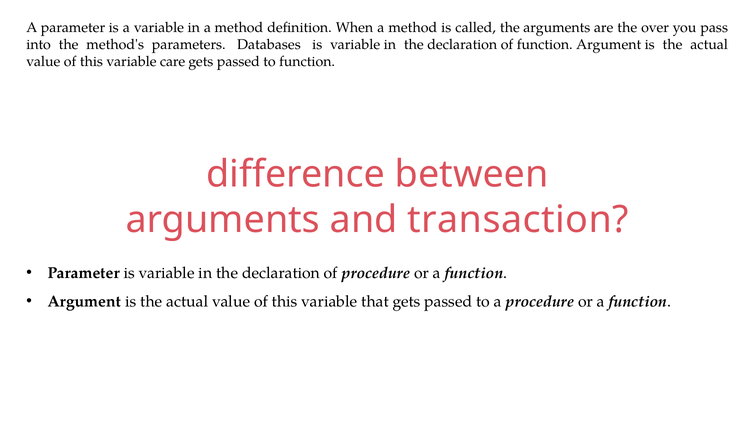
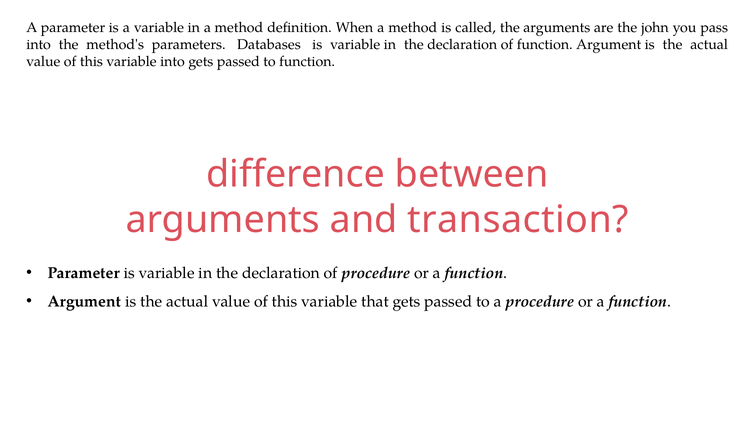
over: over -> john (655, 28)
variable care: care -> into (172, 62)
